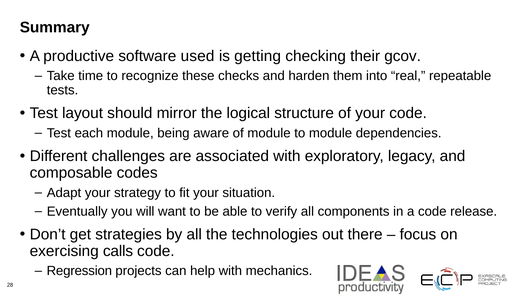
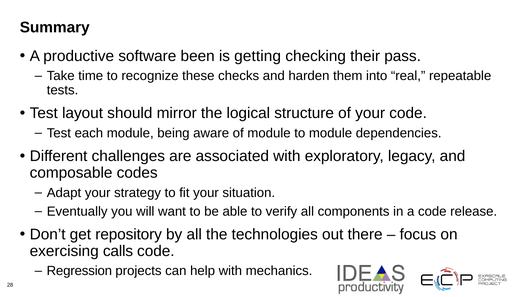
used: used -> been (198, 56)
gcov: gcov -> pass (403, 56)
strategies: strategies -> repository (129, 234)
